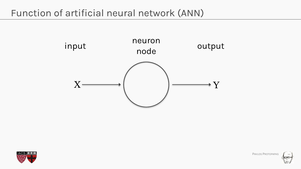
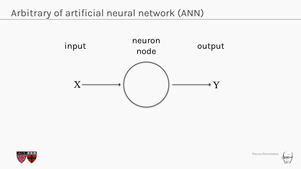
Function: Function -> Arbitrary (31, 13)
